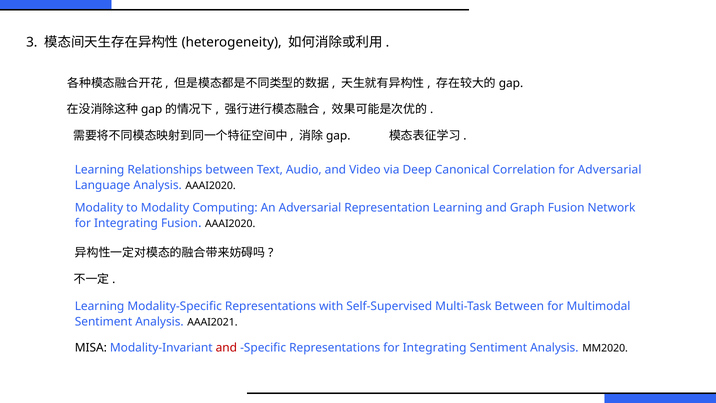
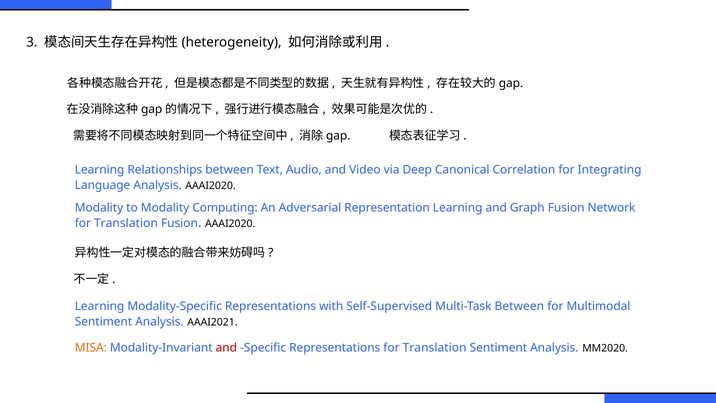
for Adversarial: Adversarial -> Integrating (610, 170)
Integrating: Integrating -> Translation (126, 223)
MISA colour: black -> orange (91, 348)
Representations for Integrating: Integrating -> Translation (435, 348)
